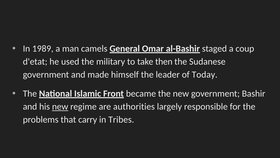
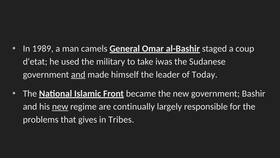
then: then -> iwas (164, 61)
and underline: none -> present (78, 74)
authorities: authorities -> continually (134, 106)
carry: carry -> gives (88, 119)
